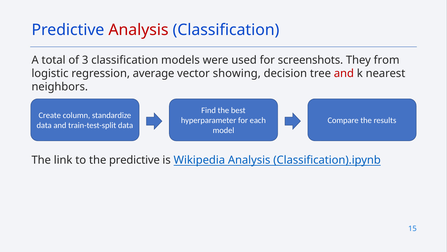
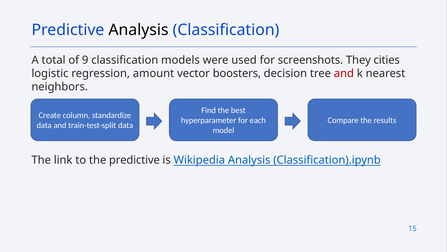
Analysis colour: red -> black (138, 30)
3: 3 -> 9 (85, 60)
from: from -> cities (387, 60)
average: average -> amount (153, 73)
showing: showing -> boosters (237, 73)
